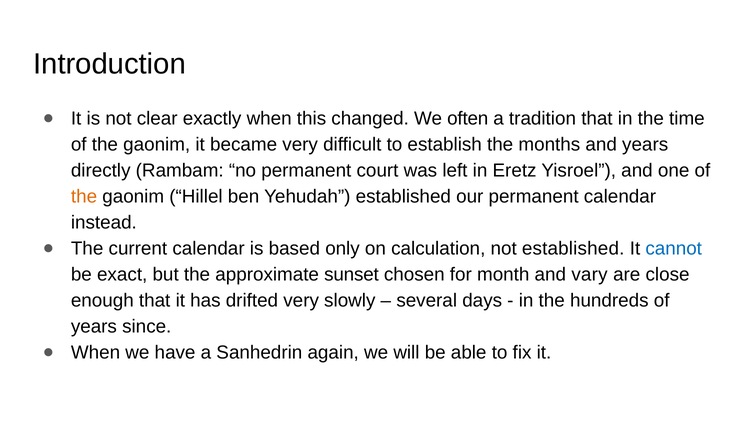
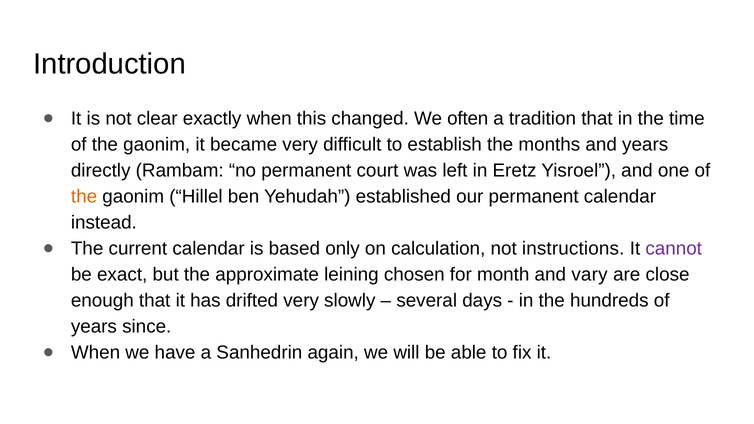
not established: established -> instructions (573, 249)
cannot colour: blue -> purple (674, 249)
sunset: sunset -> leining (351, 275)
